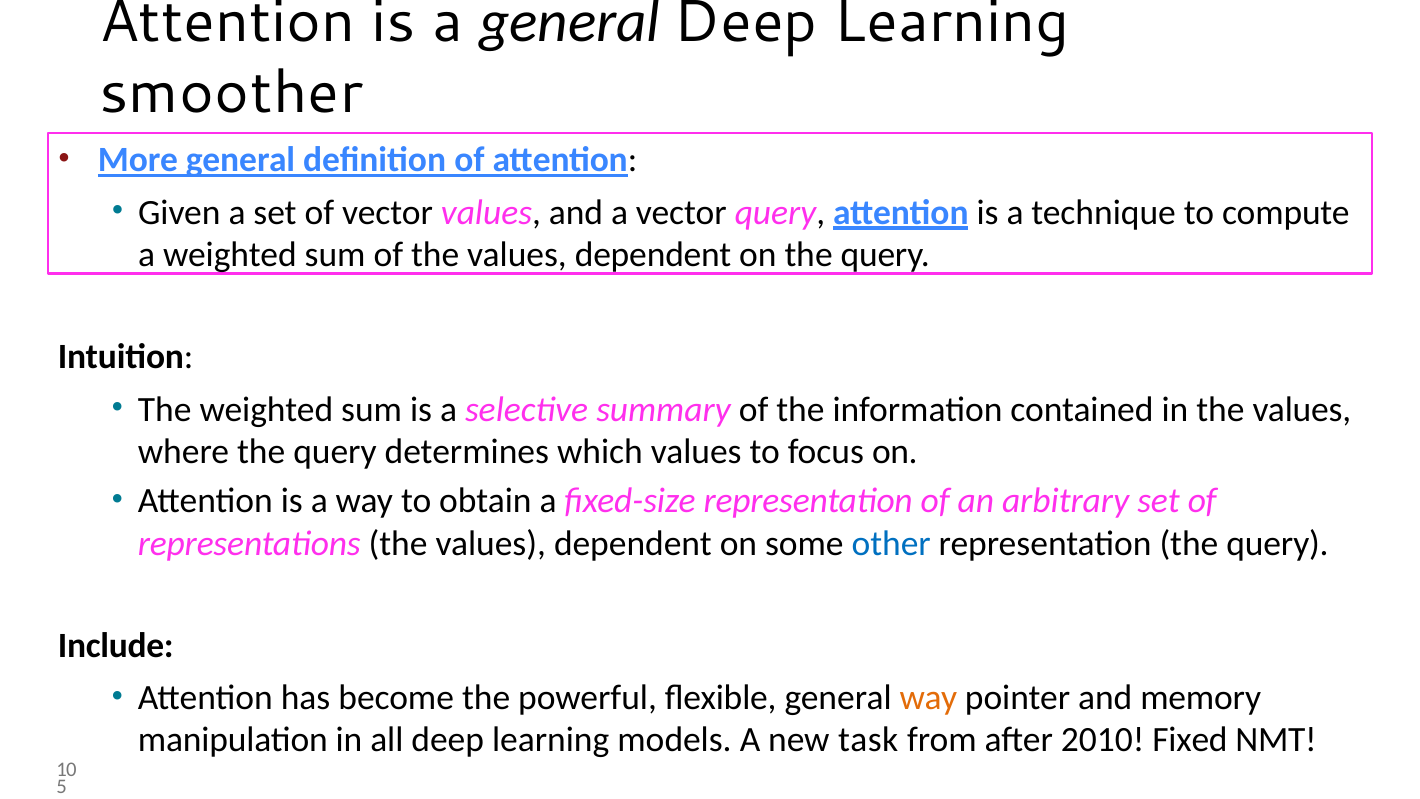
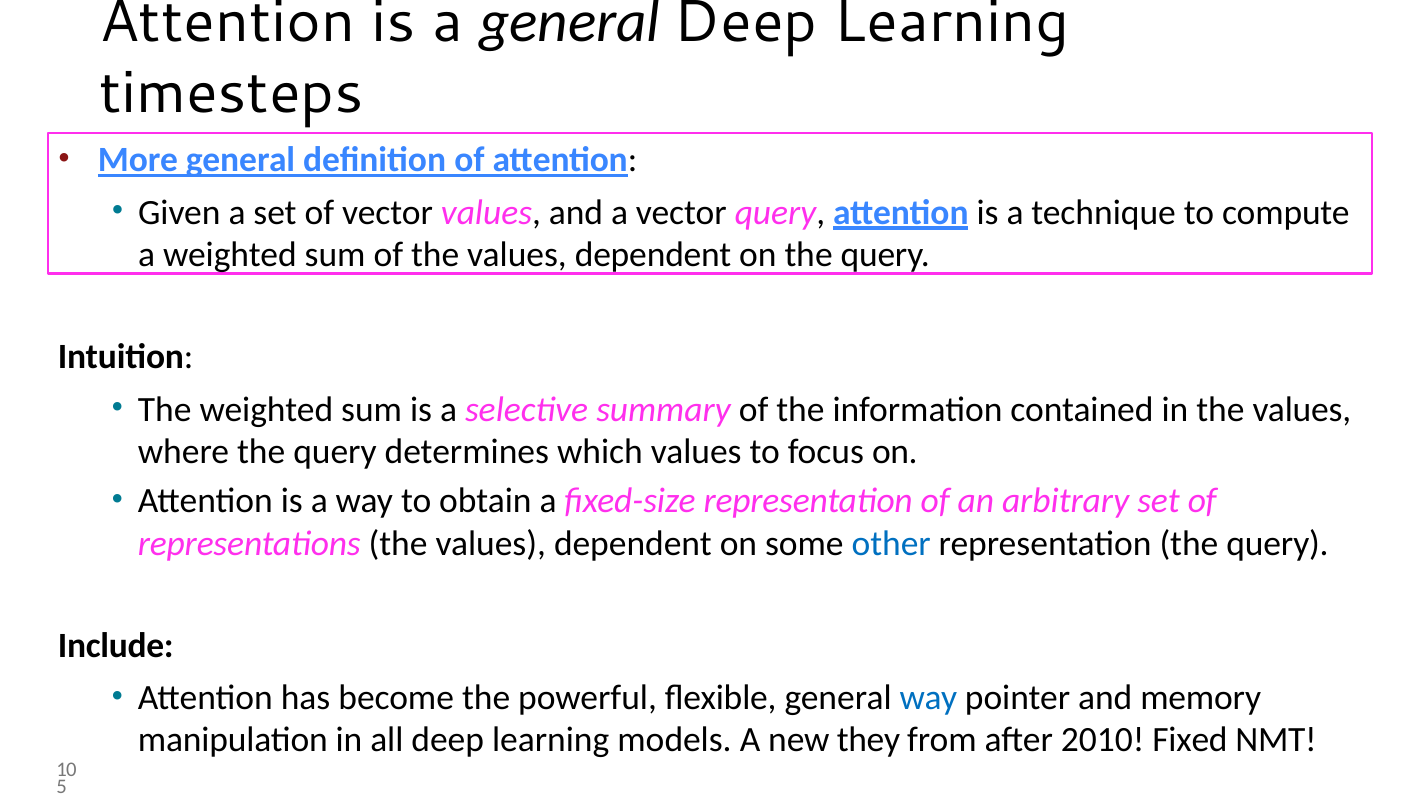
smoother: smoother -> timesteps (232, 93)
way colour: orange -> blue (928, 698)
task: task -> they (869, 740)
